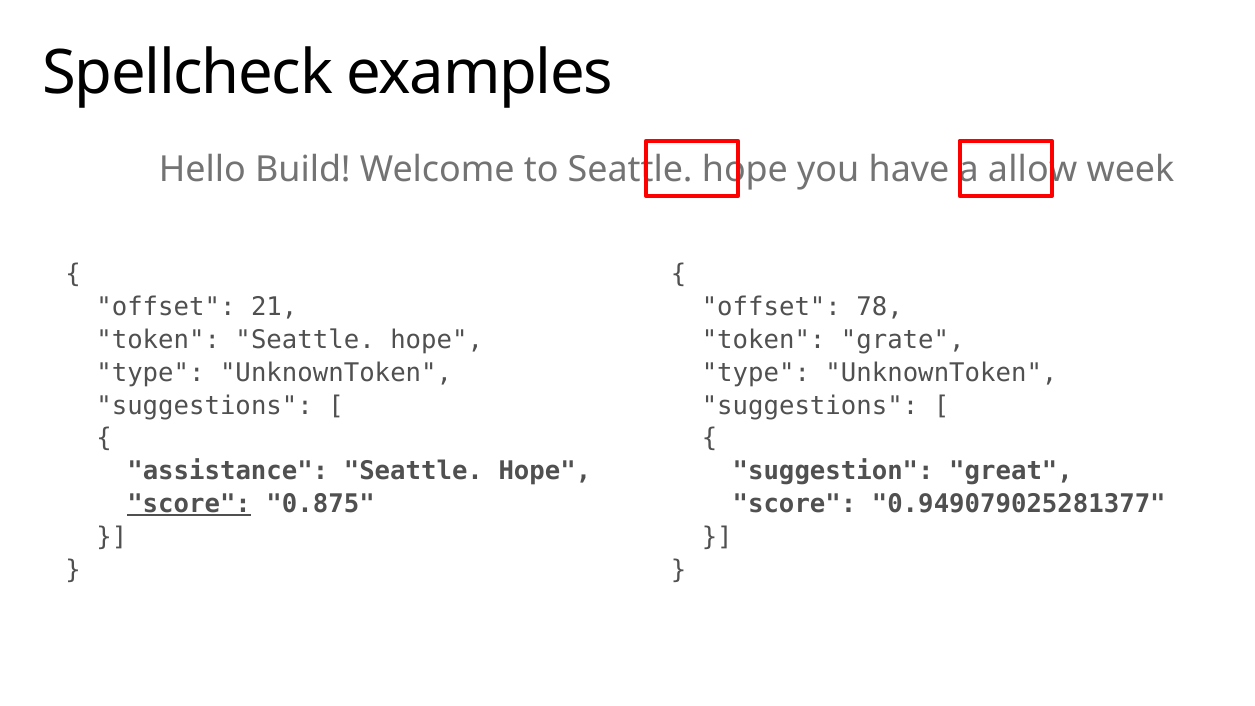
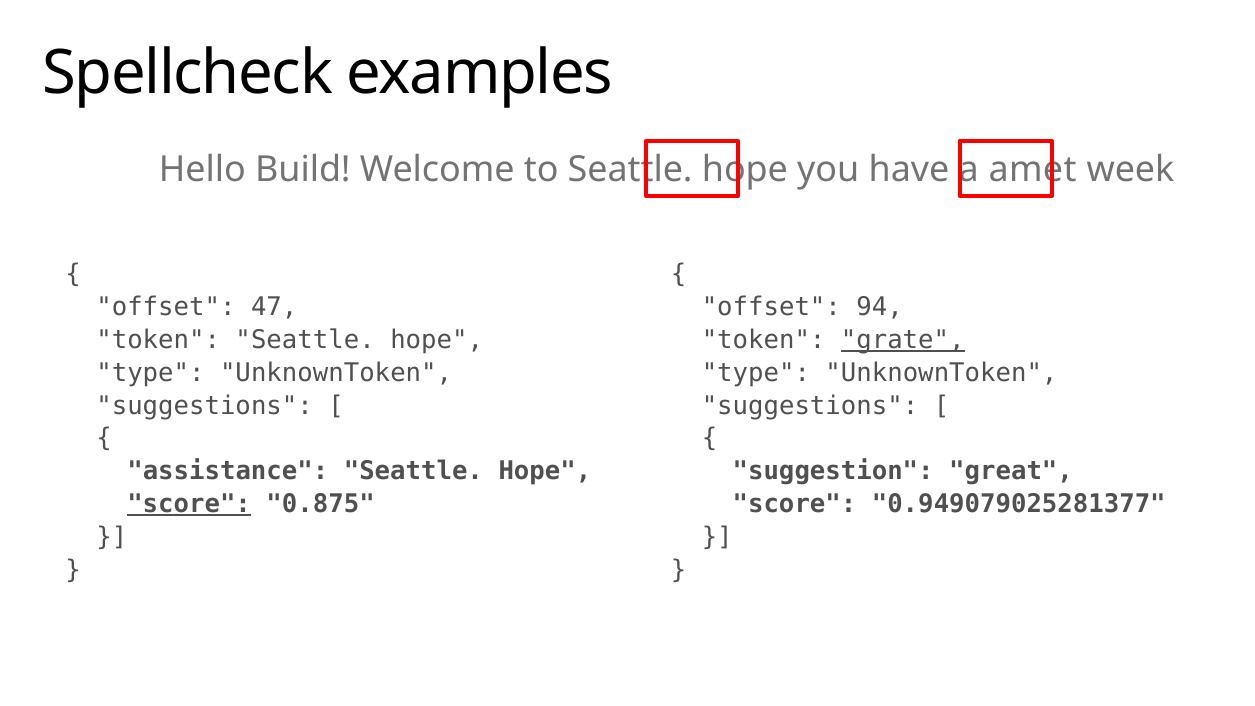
allow: allow -> amet (1032, 169)
21: 21 -> 47 (274, 307)
78: 78 -> 94 (880, 307)
grate underline: none -> present (903, 340)
